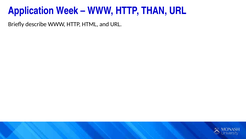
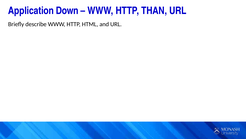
Week: Week -> Down (67, 11)
